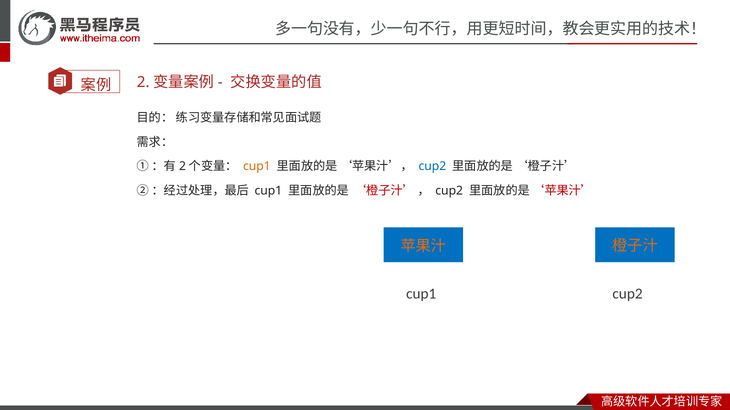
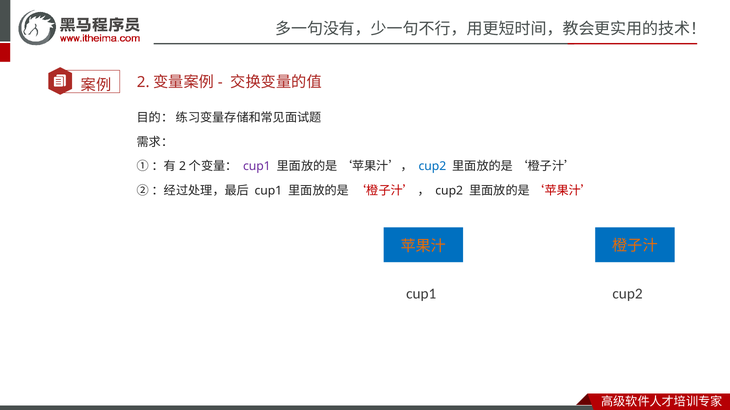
cup1 colour: orange -> purple (257, 167)
